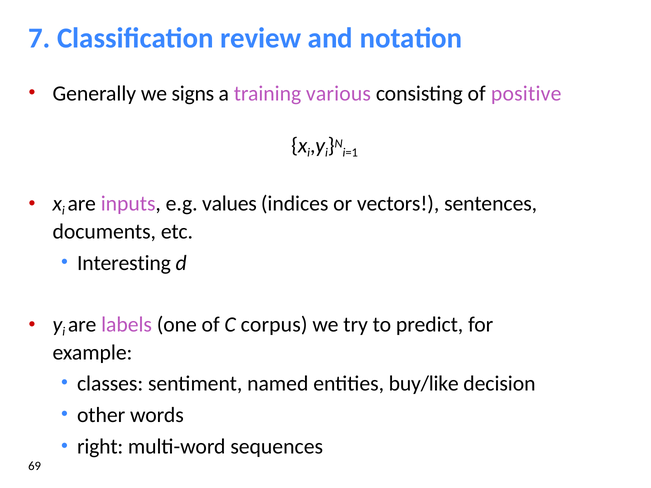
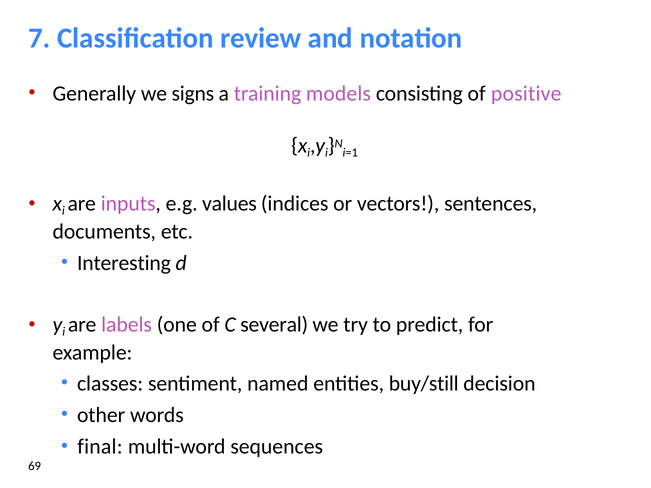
various: various -> models (338, 94)
corpus: corpus -> several (274, 325)
buy/like: buy/like -> buy/still (424, 384)
right: right -> final (100, 447)
